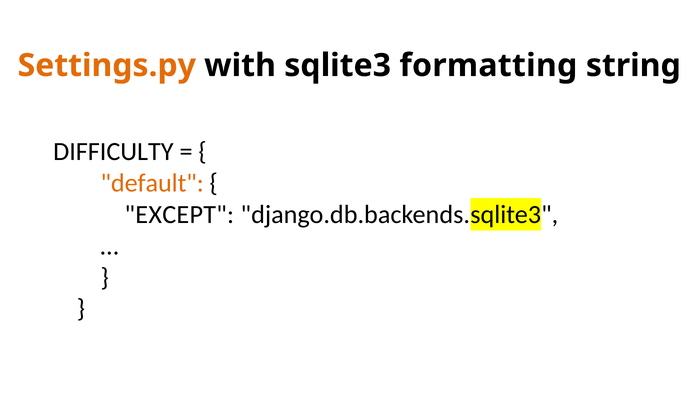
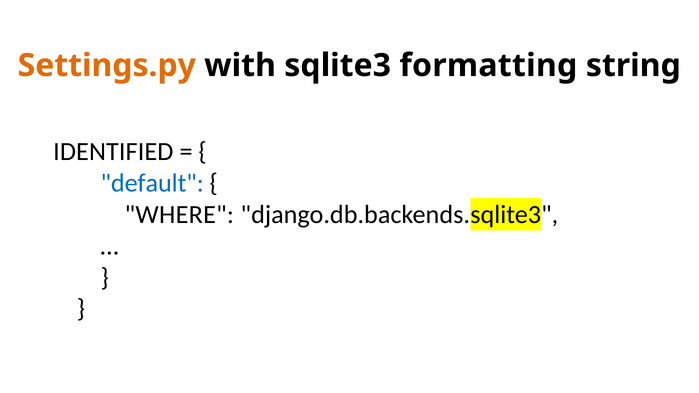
DIFFICULTY: DIFFICULTY -> IDENTIFIED (113, 152)
default colour: orange -> blue (152, 183)
EXCEPT: EXCEPT -> WHERE (179, 215)
